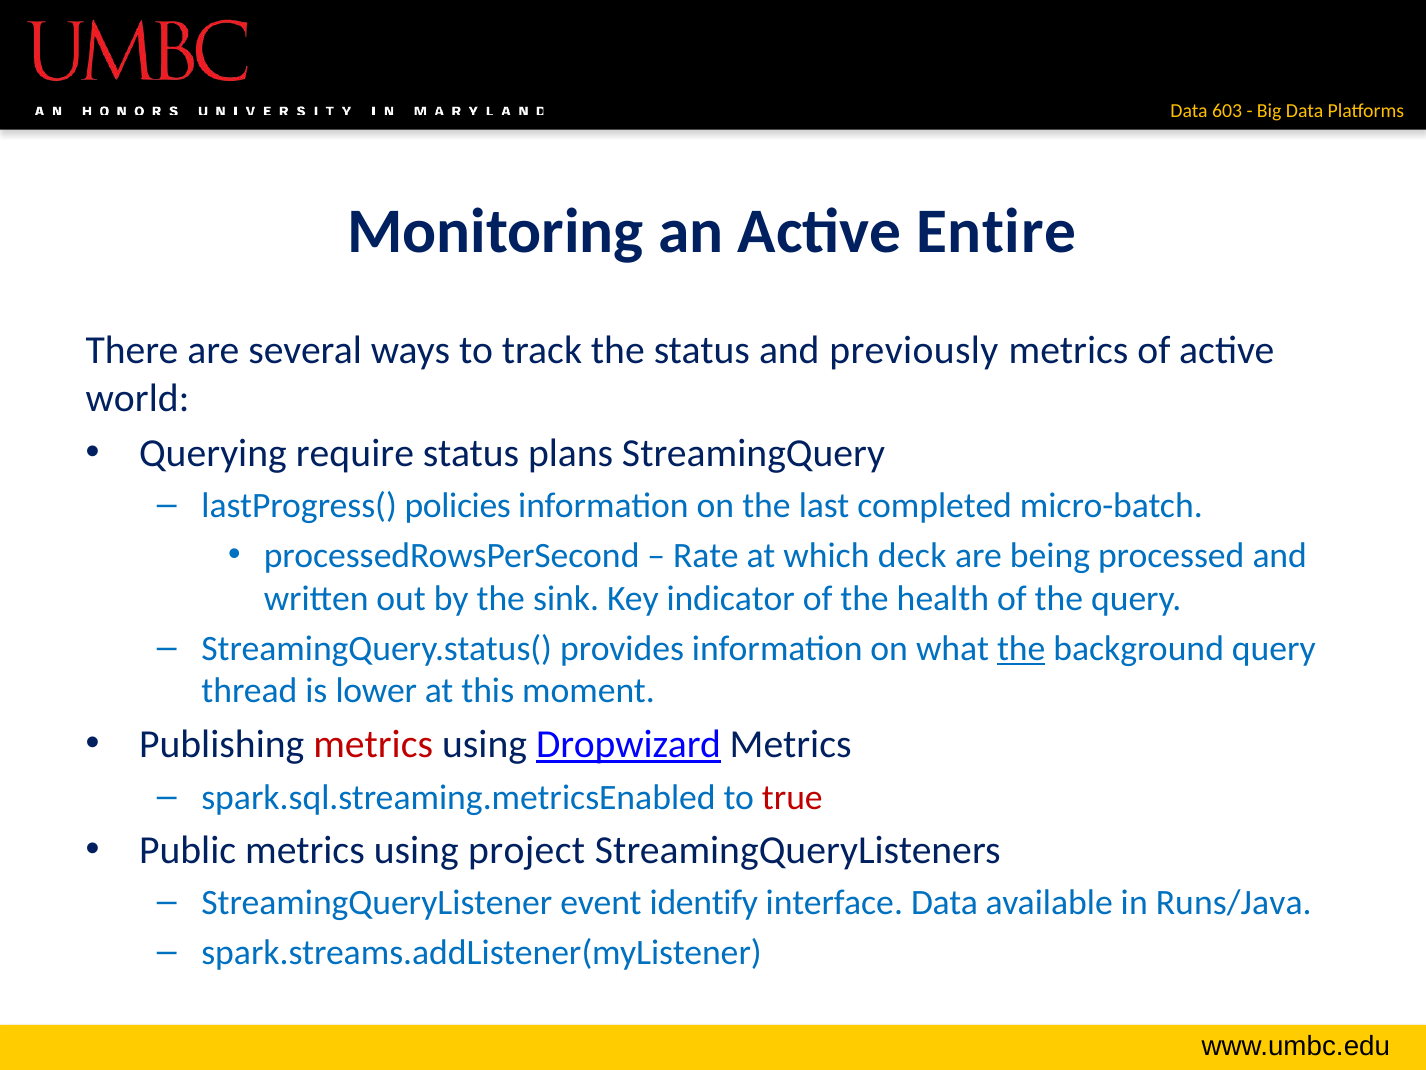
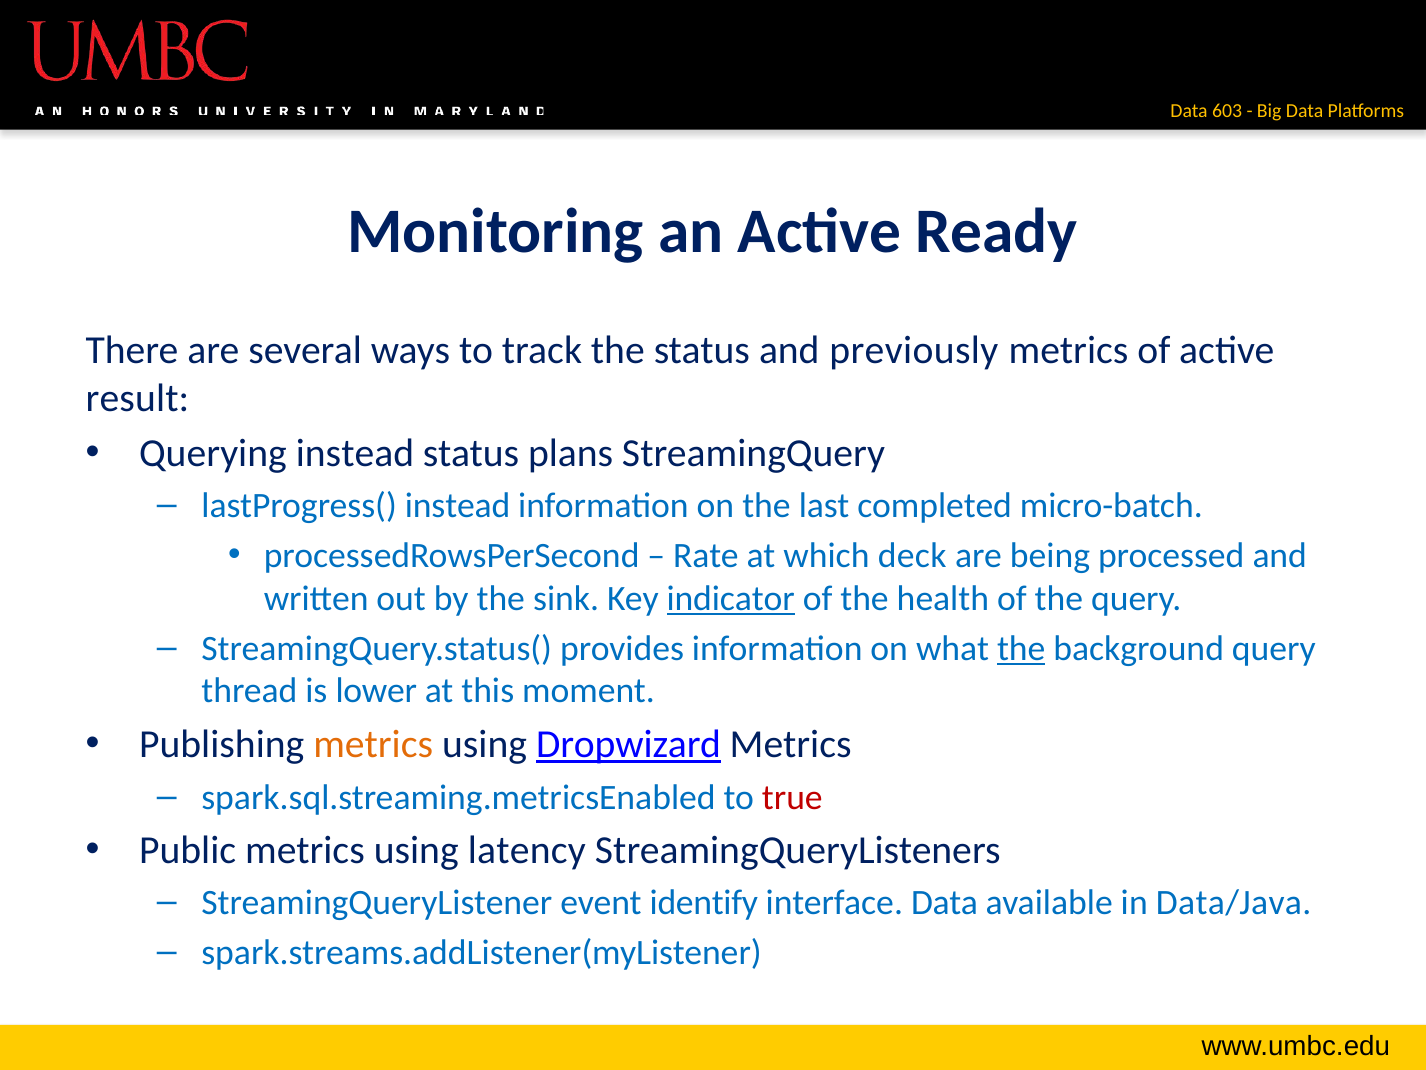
Entire: Entire -> Ready (997, 232)
world: world -> result (137, 398)
Querying require: require -> instead (355, 453)
lastProgress( policies: policies -> instead (458, 505)
indicator underline: none -> present (731, 598)
metrics colour: red -> orange (373, 744)
project: project -> latency (527, 850)
Runs/Java: Runs/Java -> Data/Java (1234, 902)
